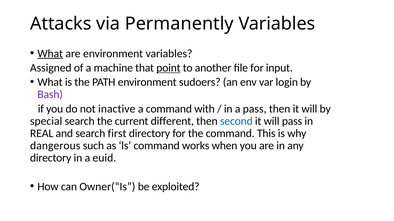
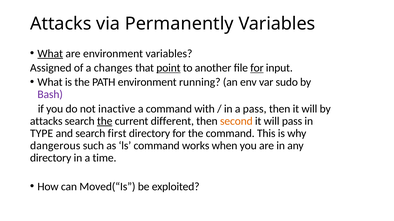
machine: machine -> changes (113, 68)
for underline: none -> present (257, 68)
sudoers: sudoers -> running (200, 82)
login: login -> sudo (287, 82)
special: special -> attacks (46, 121)
the underline: none -> present (105, 121)
second colour: blue -> orange (236, 121)
REAL: REAL -> TYPE (42, 134)
euid: euid -> time (104, 158)
Owner(“Is: Owner(“Is -> Moved(“Is (107, 187)
